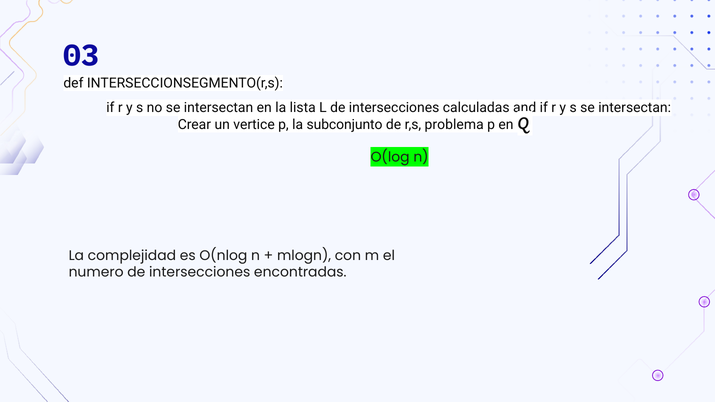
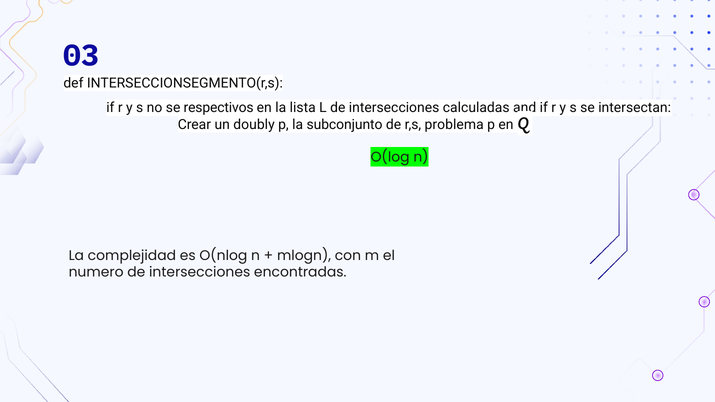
no se intersectan: intersectan -> respectivos (219, 108)
vertice: vertice -> doubly (254, 125)
